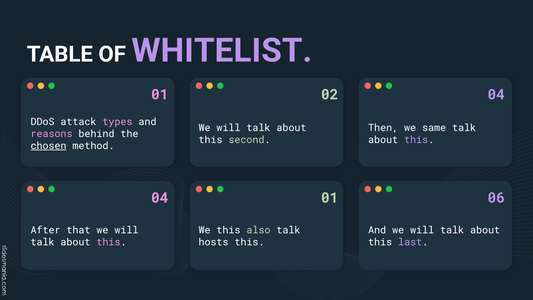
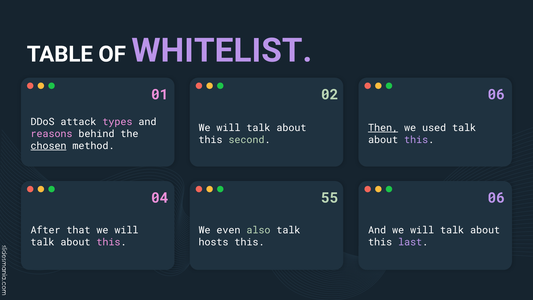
02 04: 04 -> 06 (496, 94)
Then underline: none -> present (383, 128)
same: same -> used (434, 128)
04 01: 01 -> 55 (330, 198)
We this: this -> even (228, 230)
